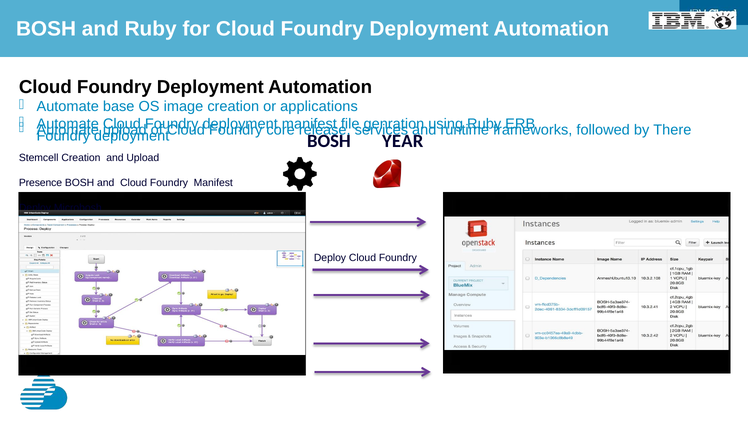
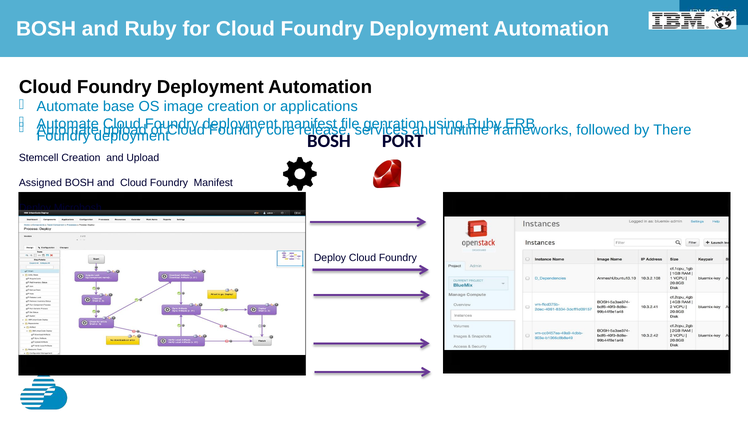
YEAR: YEAR -> PORT (403, 141)
Presence: Presence -> Assigned (40, 183)
